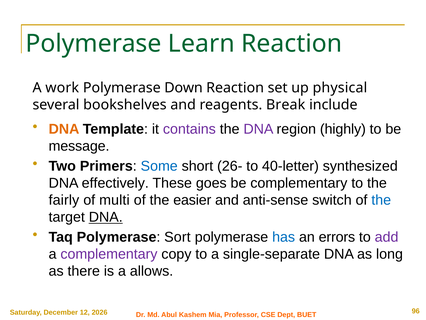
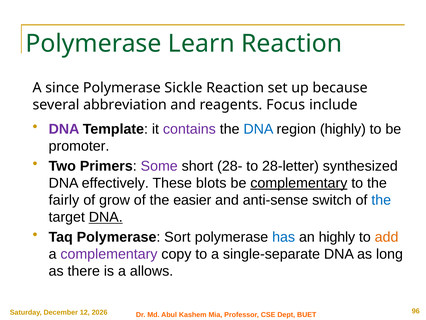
work: work -> since (62, 88)
Down: Down -> Sickle (183, 88)
physical: physical -> because (340, 88)
bookshelves: bookshelves -> abbreviation (125, 105)
Break: Break -> Focus (286, 105)
DNA colour: orange -> purple (64, 129)
DNA colour: purple -> blue (258, 129)
message: message -> promoter (79, 146)
Some colour: blue -> purple (159, 166)
26-: 26- -> 28- (230, 166)
40-letter: 40-letter -> 28-letter (290, 166)
goes: goes -> blots (211, 183)
complementary underline: none -> present (299, 183)
multi: multi -> grow (115, 200)
an errors: errors -> highly (337, 237)
add colour: purple -> orange (387, 237)
